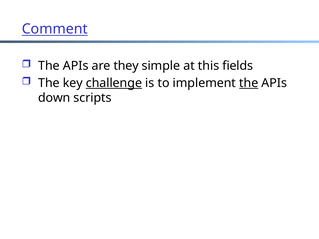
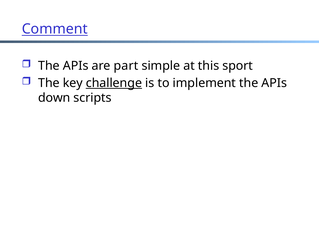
they: they -> part (126, 66)
fields: fields -> sport (238, 66)
the underline: present -> none (249, 83)
